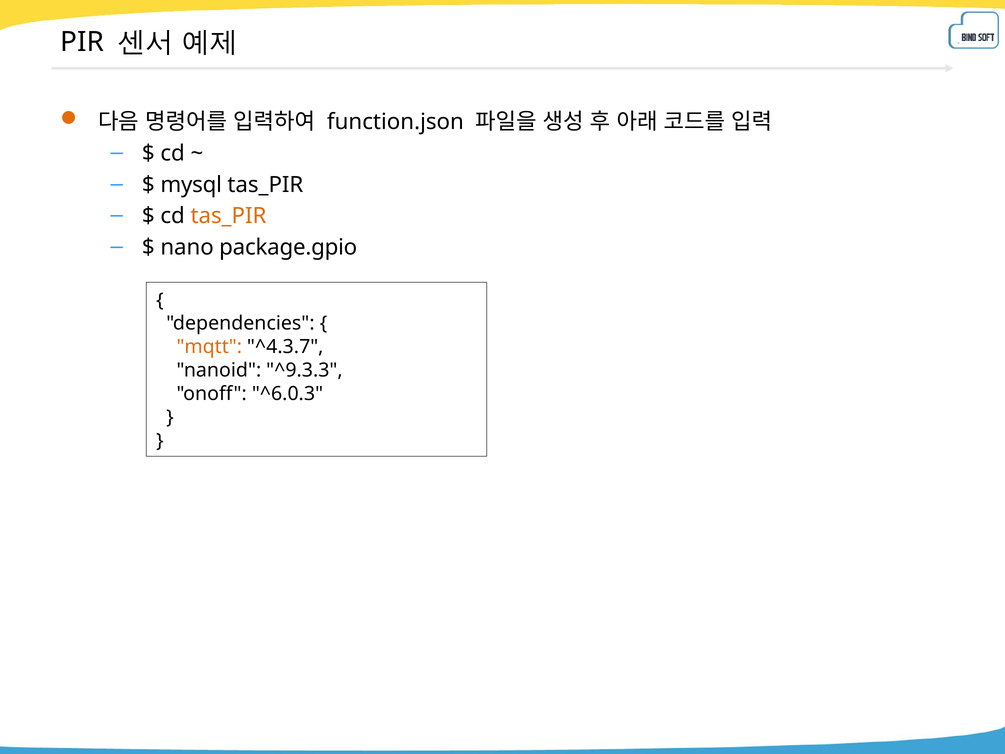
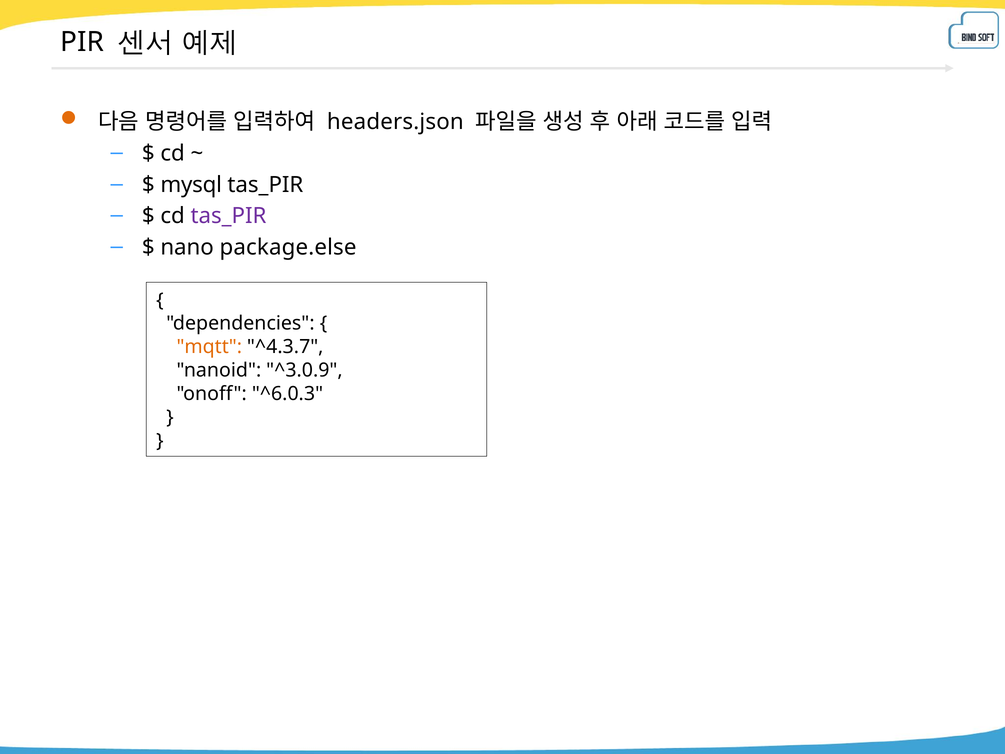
function.json: function.json -> headers.json (395, 122)
tas_PIR colour: orange -> purple (228, 216)
package.gpio: package.gpio -> package.else (288, 247)
^9.3.3: ^9.3.3 -> ^3.0.9 (304, 370)
